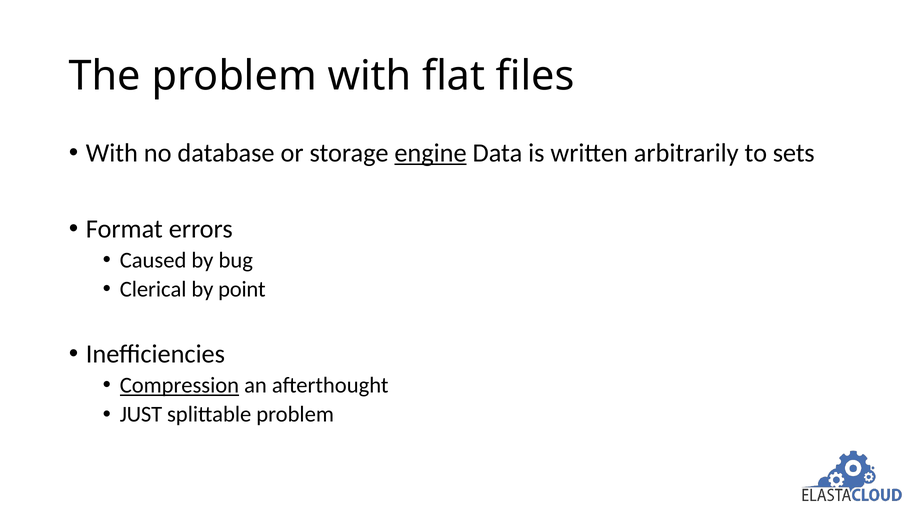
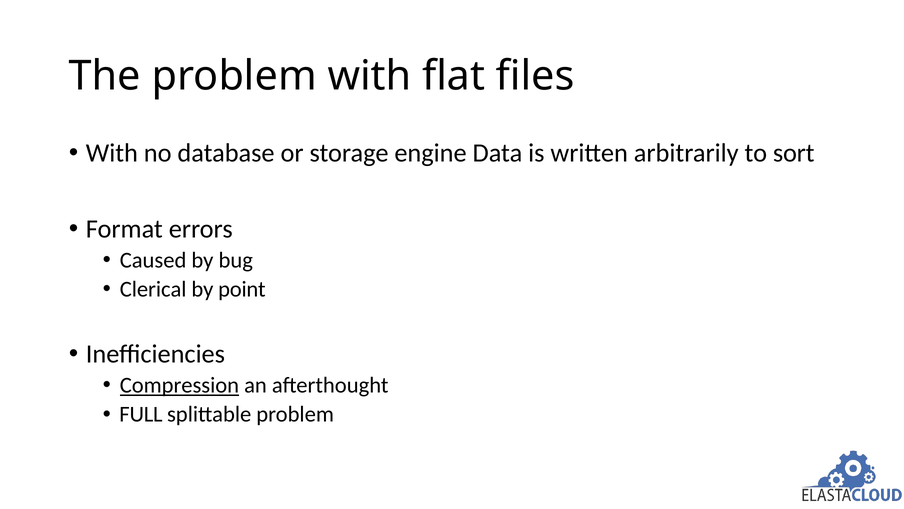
engine underline: present -> none (431, 153)
sets: sets -> sort (794, 153)
JUST: JUST -> FULL (141, 414)
